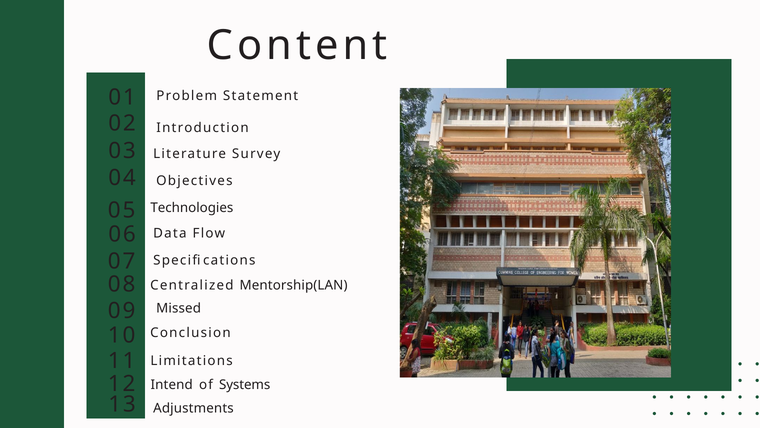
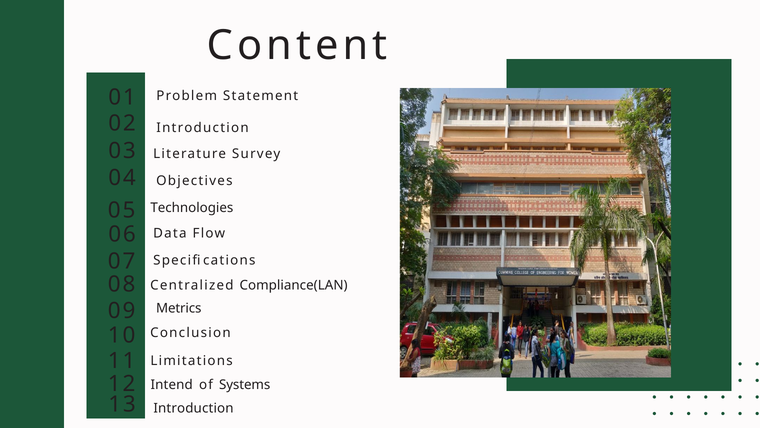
Mentorship(LAN: Mentorship(LAN -> Compliance(LAN (294, 285)
Missed: Missed -> Metrics (179, 308)
Adjustments: Adjustments -> Introduction (193, 408)
